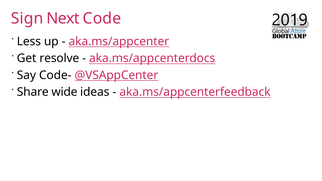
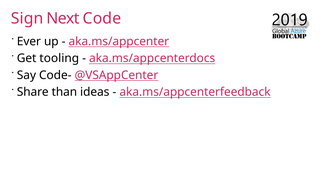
Less: Less -> Ever (29, 41)
resolve: resolve -> tooling (59, 58)
wide: wide -> than (64, 92)
